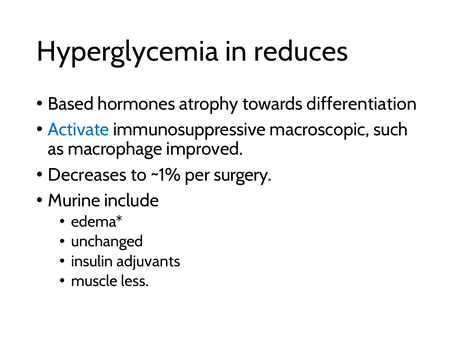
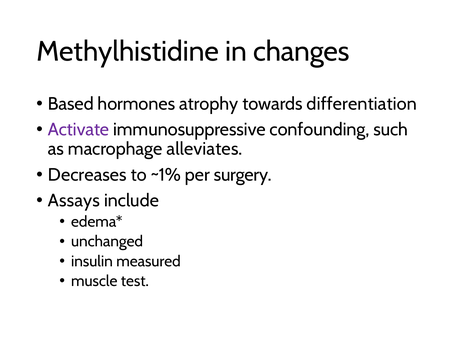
Hyperglycemia: Hyperglycemia -> Methylhistidine (128, 52)
reduces: reduces -> changes (301, 52)
Activate colour: blue -> purple (79, 130)
macroscopic: macroscopic -> confounding (319, 130)
improved: improved -> alleviates (204, 149)
Murine: Murine -> Assays (74, 201)
adjuvants: adjuvants -> measured (148, 262)
less: less -> test (135, 282)
